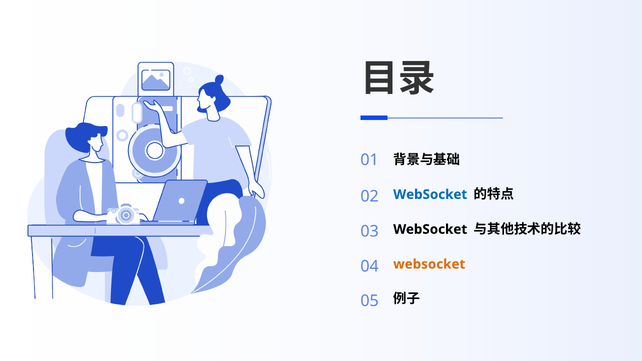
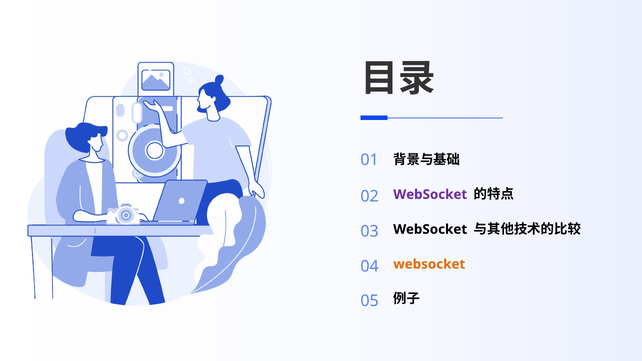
WebSocket colour: blue -> purple (430, 195)
